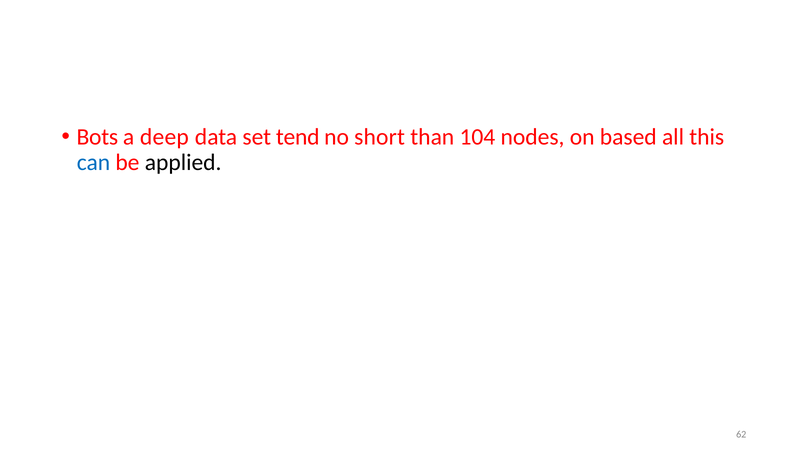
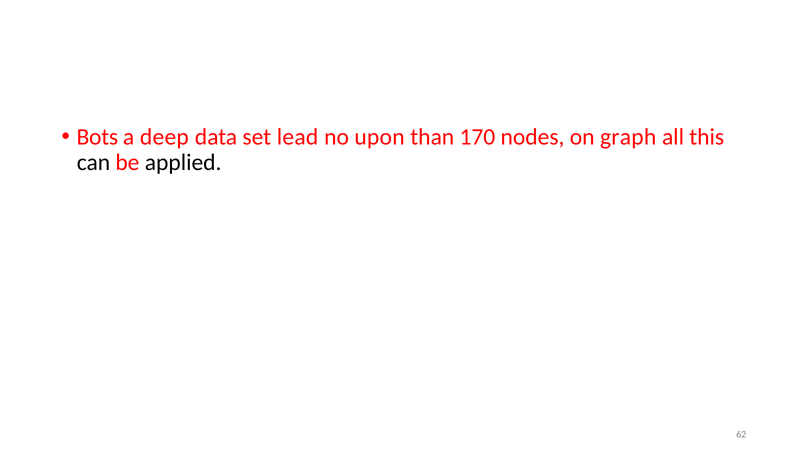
tend: tend -> lead (298, 137)
short: short -> upon (380, 137)
104: 104 -> 170 (477, 137)
based: based -> graph (628, 137)
can colour: blue -> black (93, 162)
